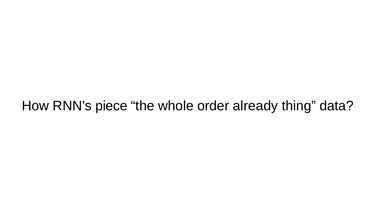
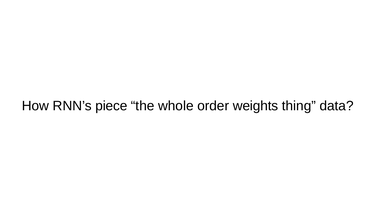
already: already -> weights (256, 106)
